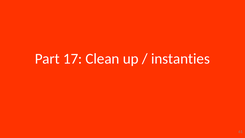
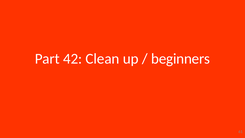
17: 17 -> 42 (73, 59)
instanties: instanties -> beginners (181, 59)
